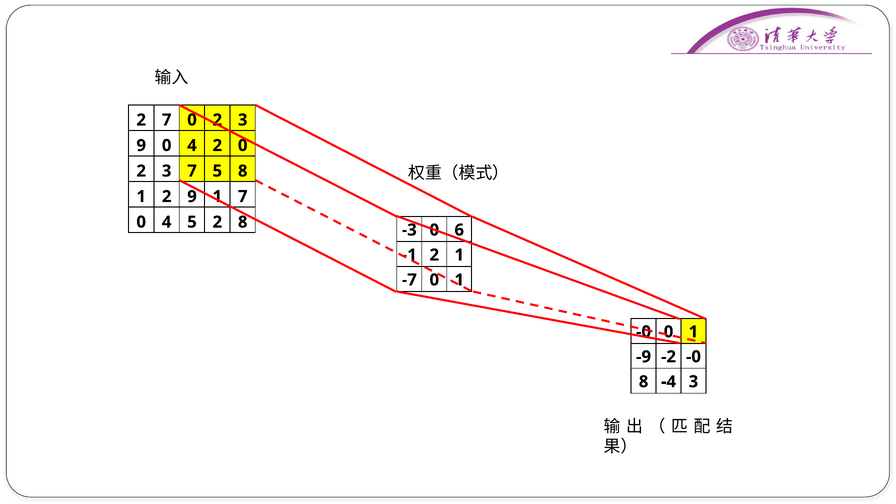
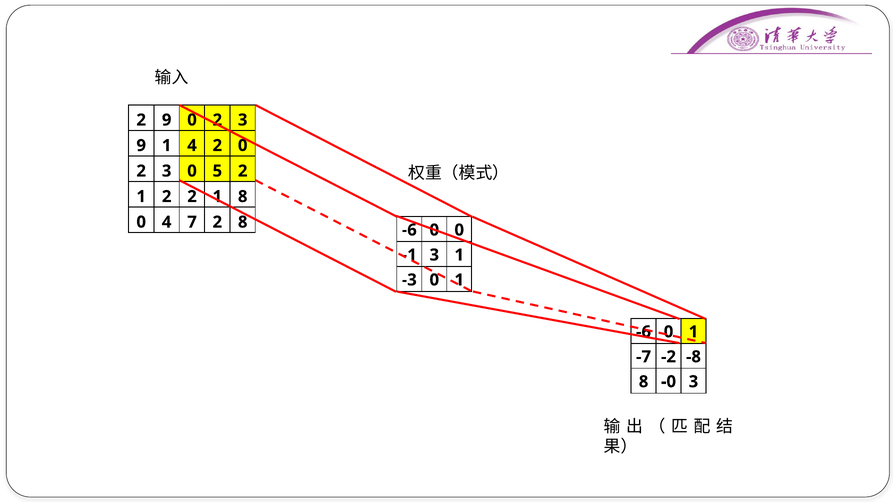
2 7: 7 -> 9 (167, 120)
9 0: 0 -> 1 (167, 145)
3 7: 7 -> 0 (192, 171)
5 8: 8 -> 2 (243, 171)
2 9: 9 -> 2 (192, 197)
1 7: 7 -> 8 (243, 197)
4 5: 5 -> 7 (192, 222)
8 -3: -3 -> -6 (409, 230)
0 6: 6 -> 0 (459, 230)
-1 2: 2 -> 3 (434, 255)
-7: -7 -> -3 (409, 280)
-0: -0 -> -6 (644, 332)
-9: -9 -> -7 (644, 357)
-2 -0: -0 -> -8 (693, 357)
-4: -4 -> -0 (669, 382)
